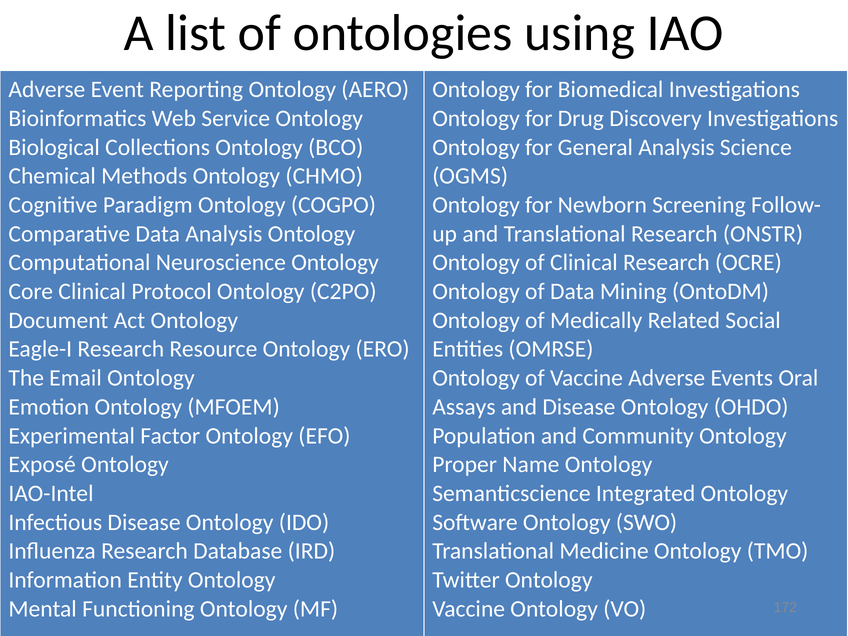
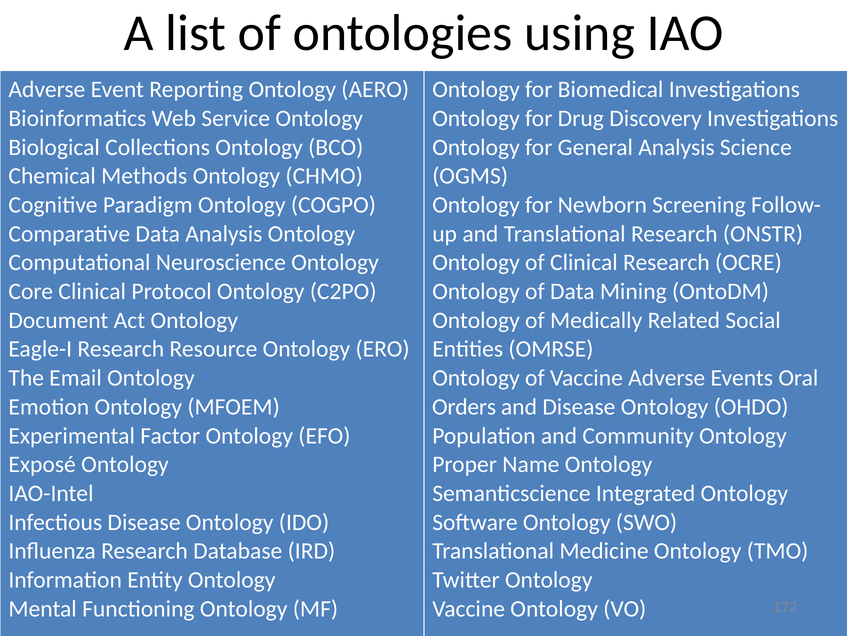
Assays: Assays -> Orders (464, 407)
